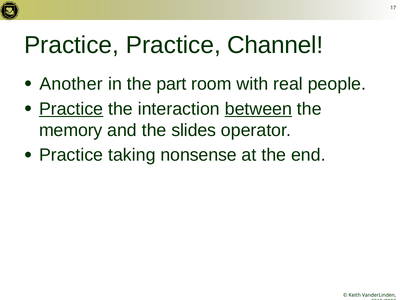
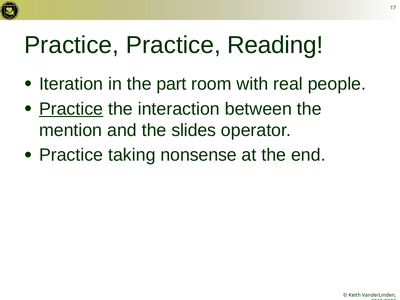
Channel: Channel -> Reading (275, 45)
Another: Another -> Iteration (71, 84)
between underline: present -> none (258, 109)
memory: memory -> mention (71, 130)
